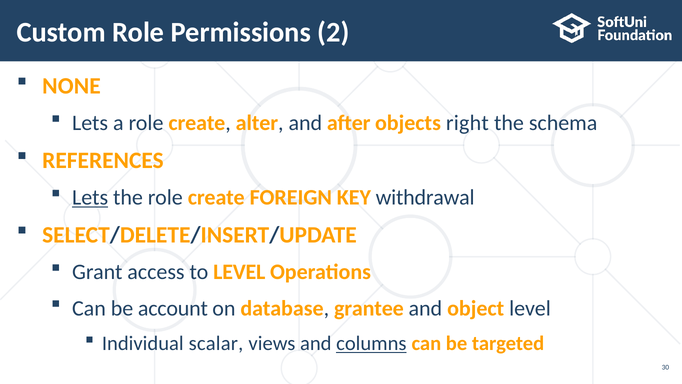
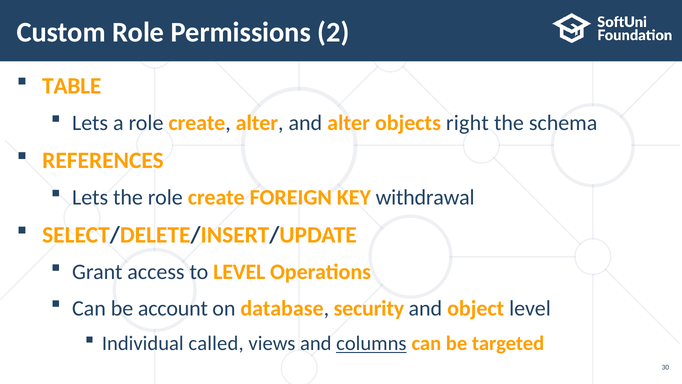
NONE: NONE -> TABLE (72, 86)
and after: after -> alter (349, 123)
Lets underline: present -> none (90, 197)
grantee: grantee -> security (369, 308)
scalar: scalar -> called (216, 343)
